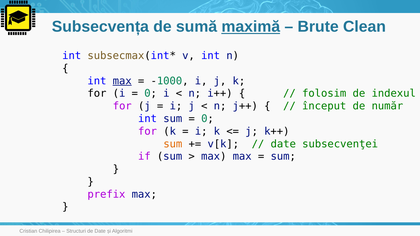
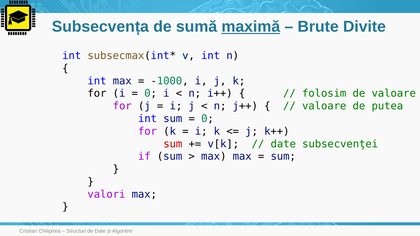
Clean: Clean -> Divite (364, 27)
max underline: present -> none (122, 81)
de indexul: indexul -> valoare (394, 94)
început: început -> valoare (324, 106)
număr: număr -> putea (387, 106)
sum colour: orange -> red (173, 144)
prefix: prefix -> valori (106, 194)
